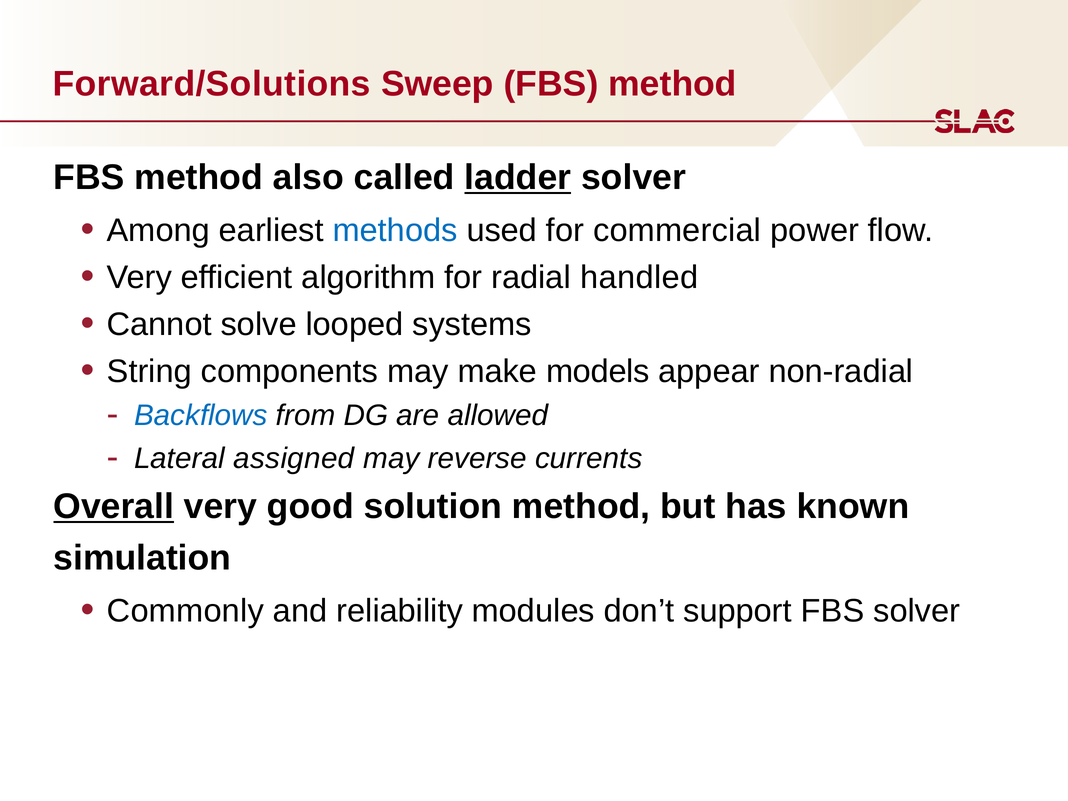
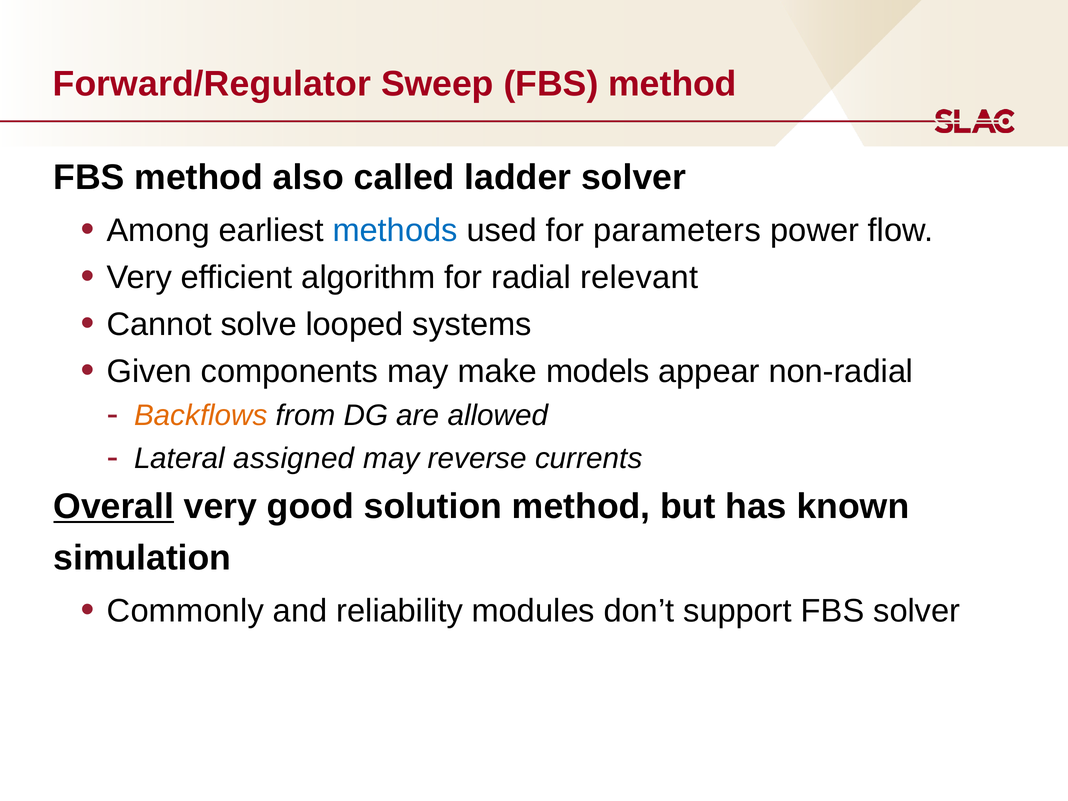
Forward/Solutions: Forward/Solutions -> Forward/Regulator (212, 84)
ladder underline: present -> none (518, 178)
commercial: commercial -> parameters (677, 231)
handled: handled -> relevant (639, 278)
String: String -> Given (149, 371)
Backflows colour: blue -> orange (201, 416)
